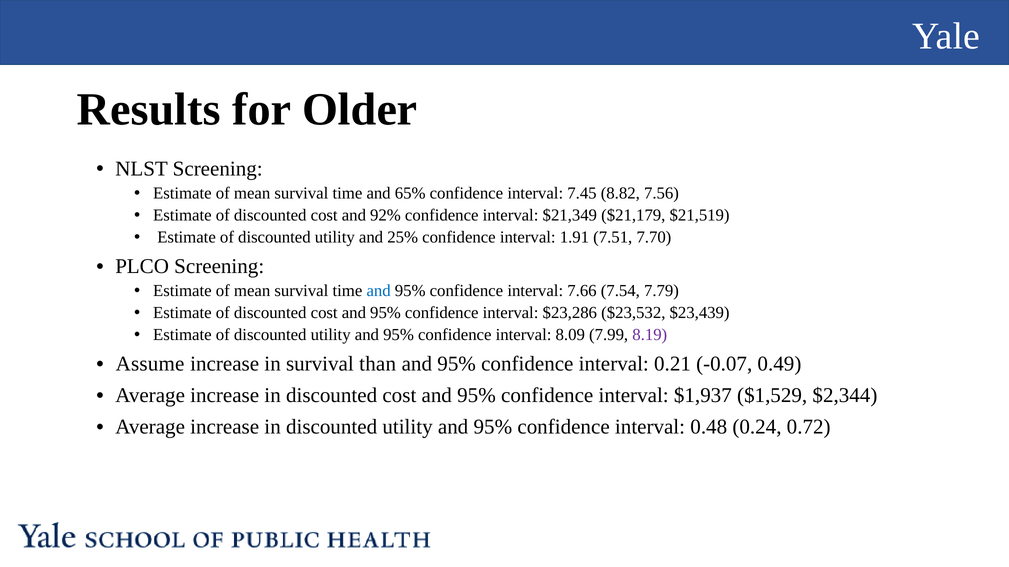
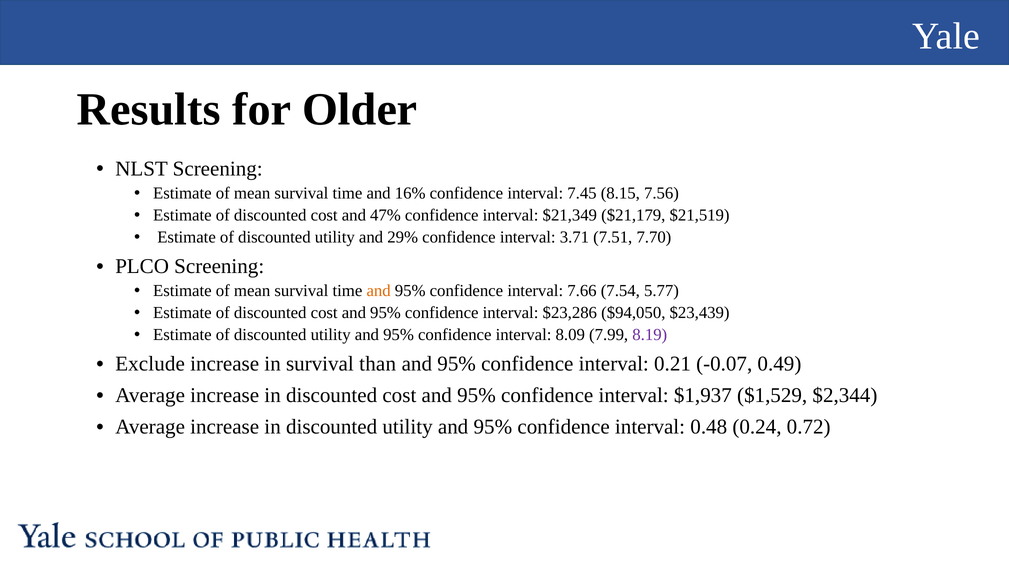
65%: 65% -> 16% (410, 193)
8.82: 8.82 -> 8.15 (620, 193)
92%: 92% -> 47% (385, 215)
25%: 25% -> 29% (403, 237)
1.91: 1.91 -> 3.71 (574, 237)
and colour: blue -> orange (379, 291)
7.79: 7.79 -> 5.77 (662, 291)
$23,532: $23,532 -> $94,050 (633, 313)
Assume: Assume -> Exclude (150, 364)
